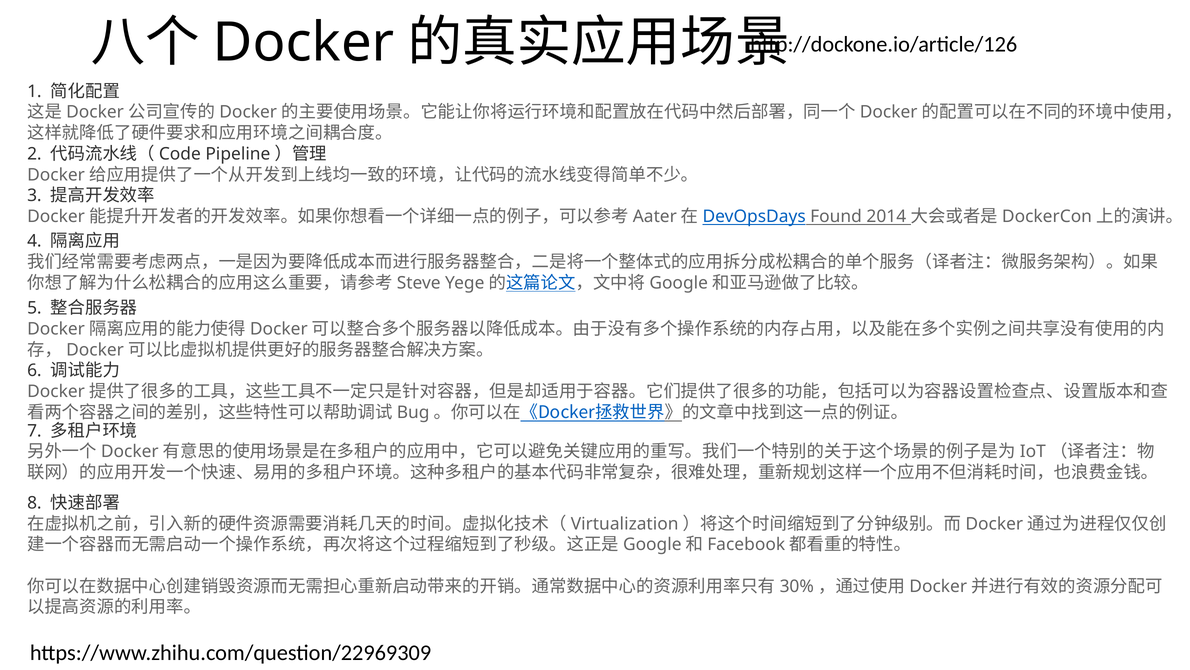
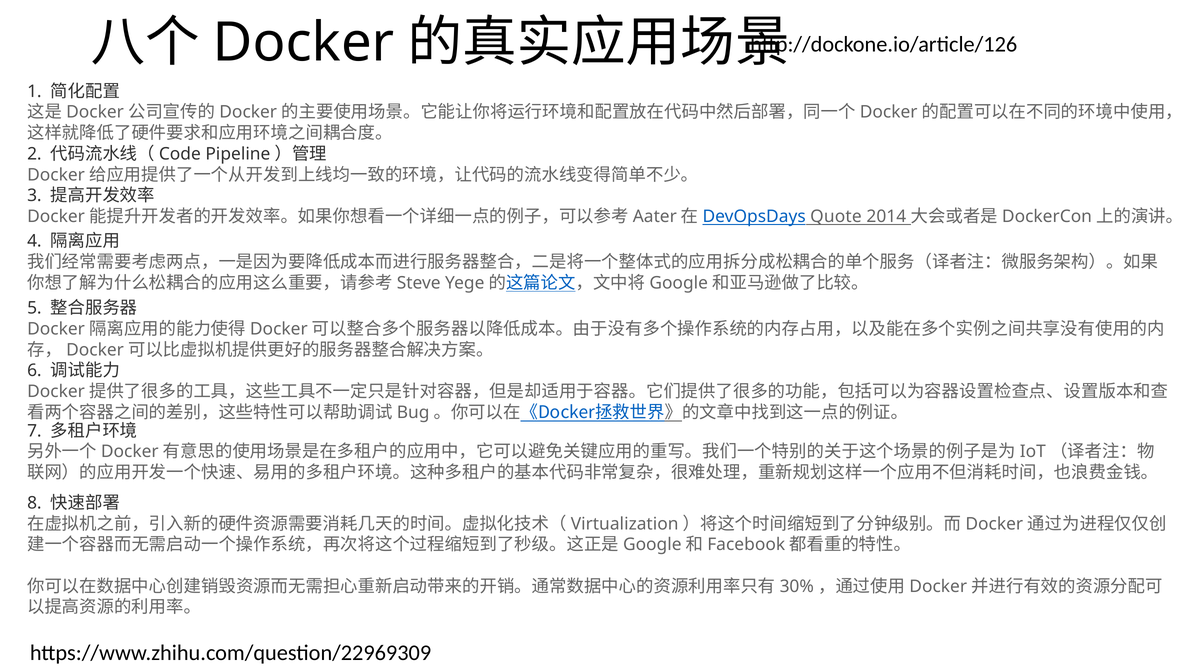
Found: Found -> Quote (836, 216)
